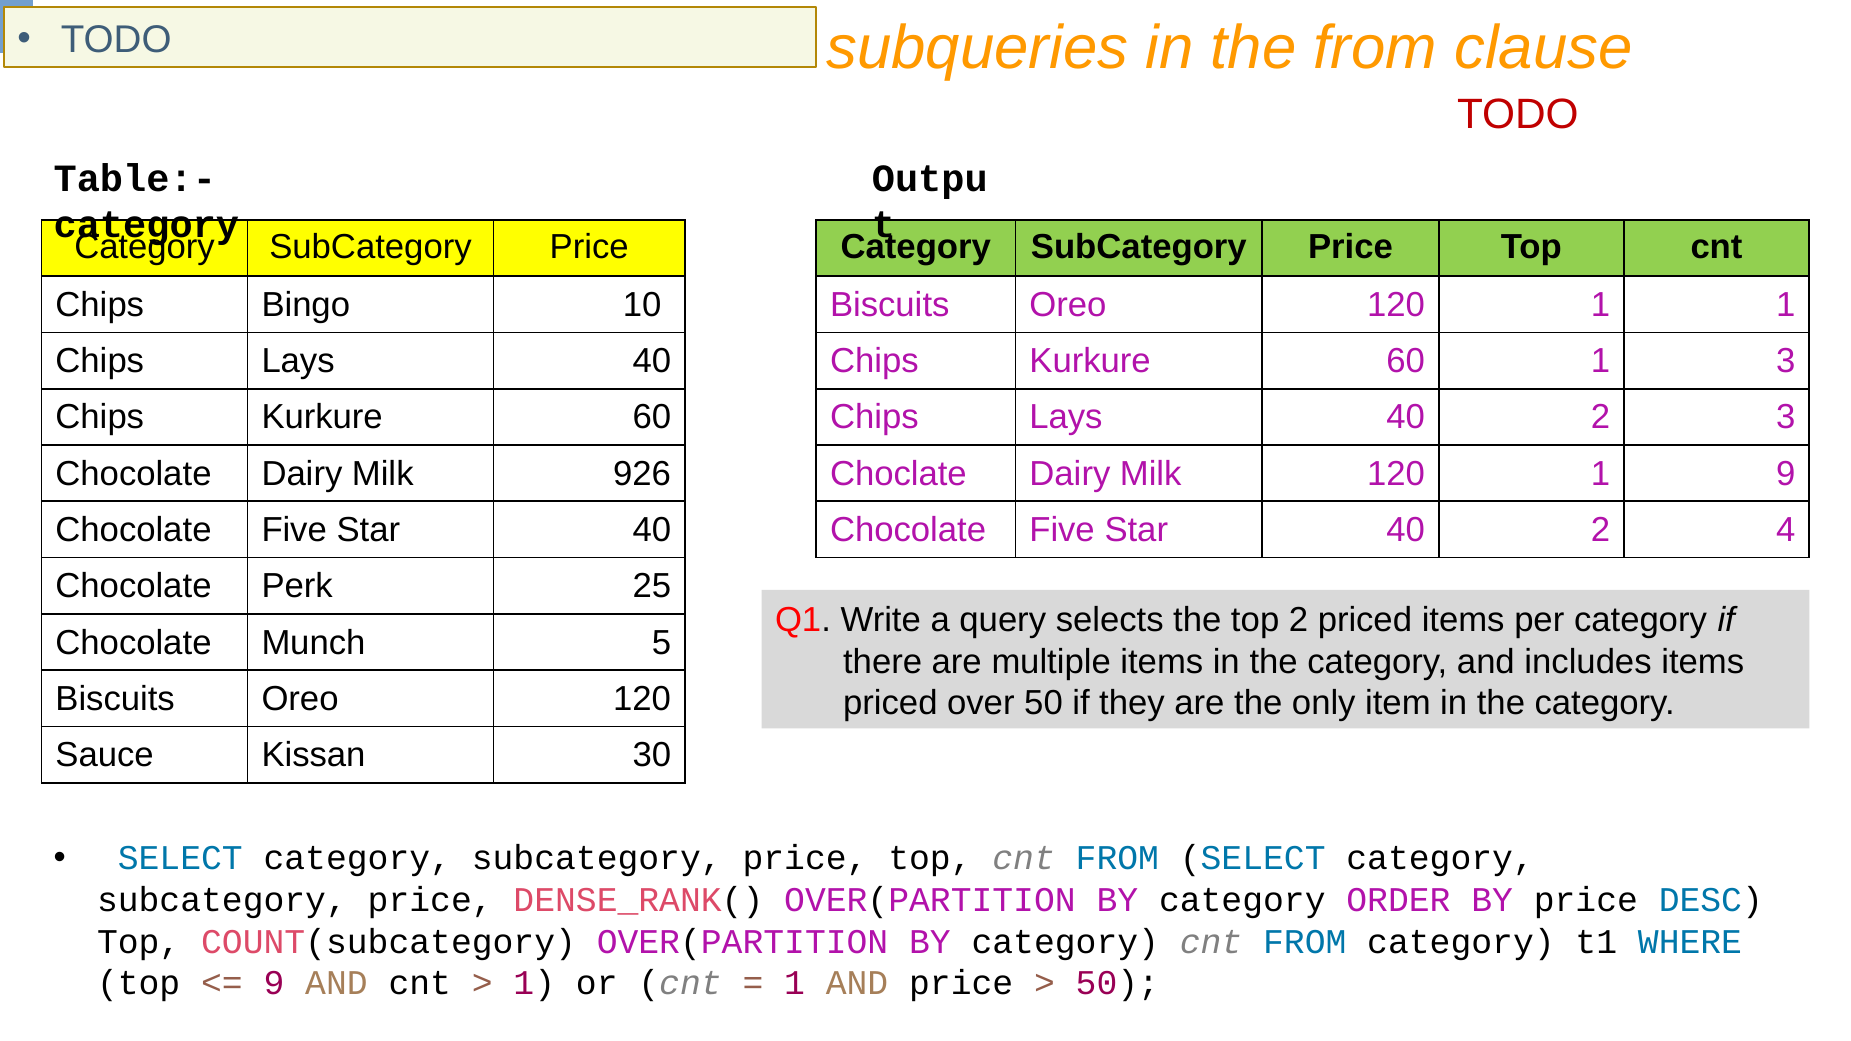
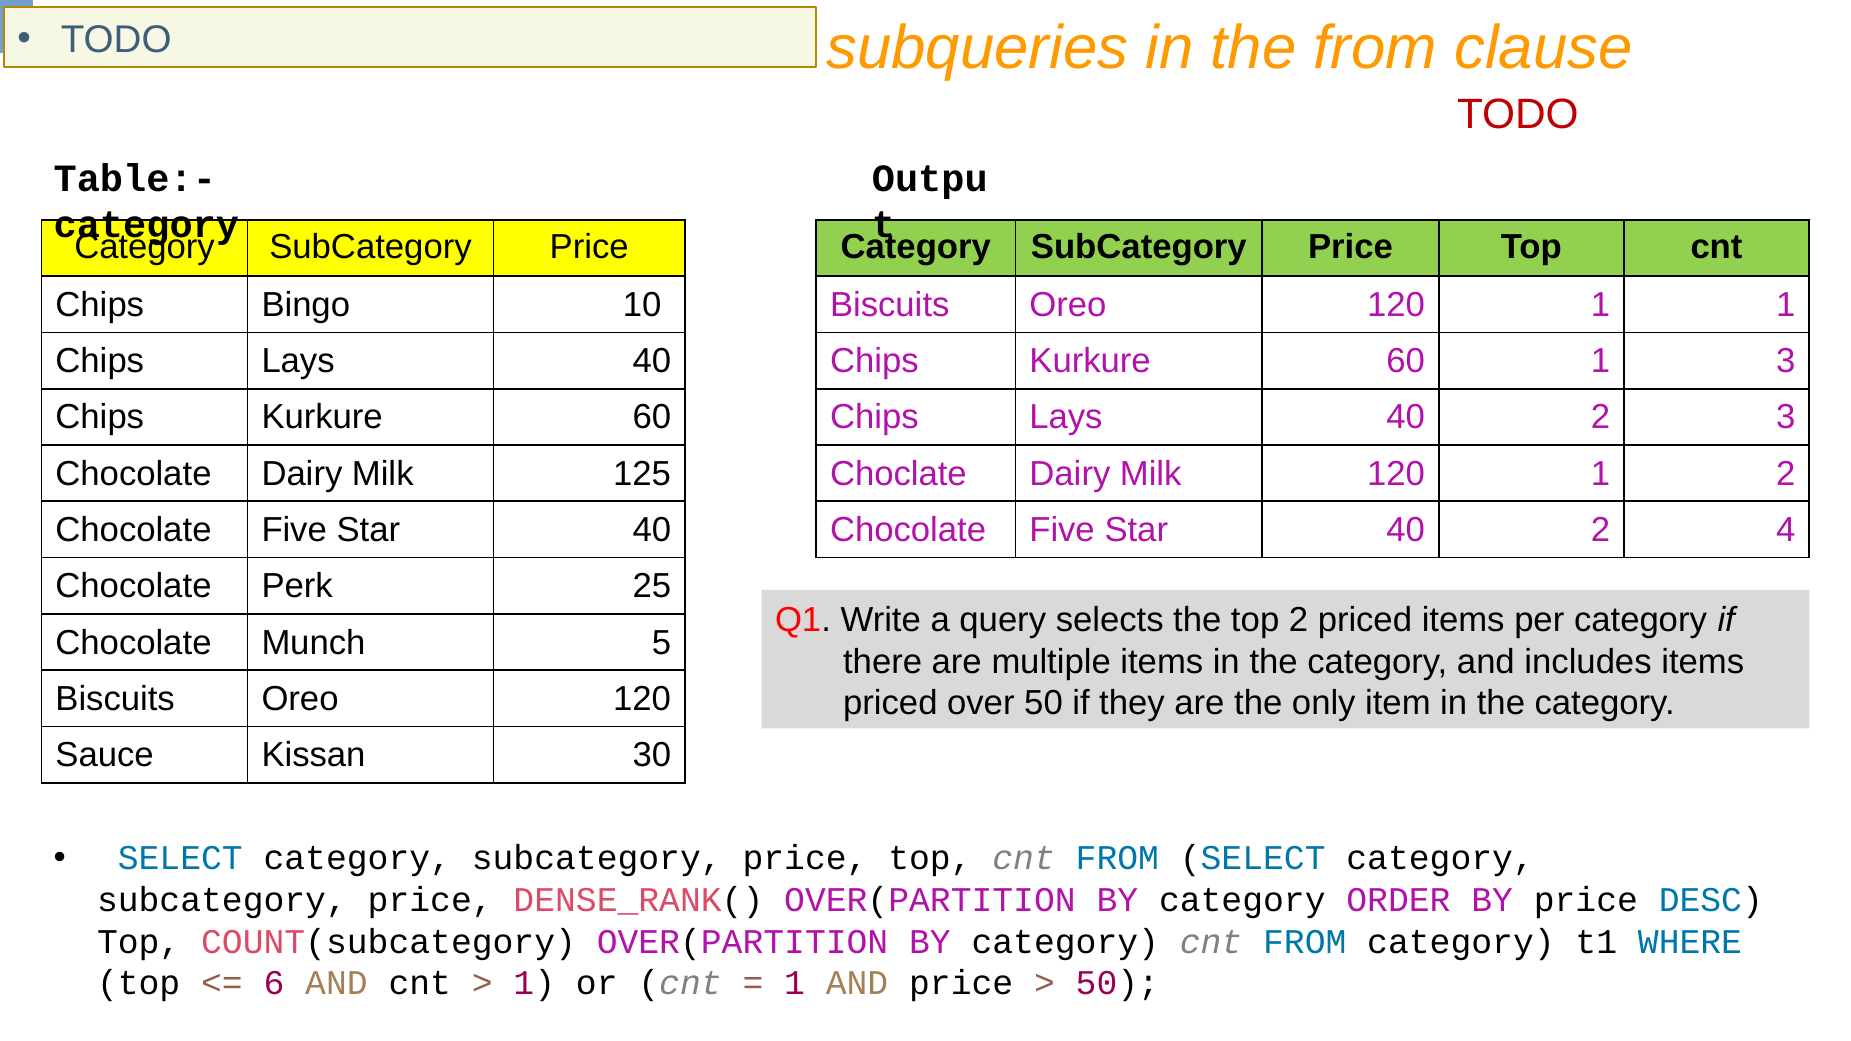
926: 926 -> 125 (642, 474)
1 9: 9 -> 2 (1786, 474)
9: 9 -> 6 (274, 984)
